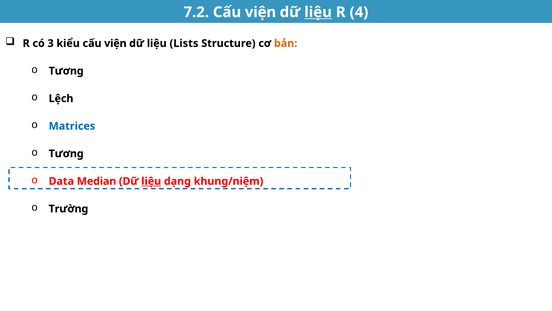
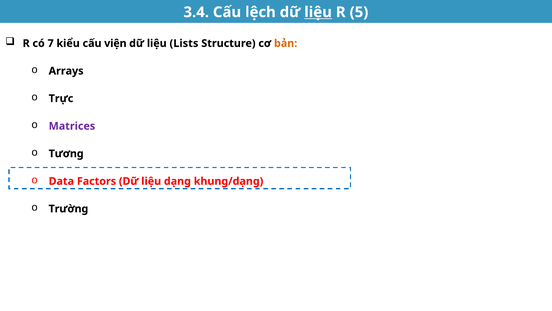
7.2: 7.2 -> 3.4 (196, 12)
viện: viện -> lệch (260, 12)
4: 4 -> 5 (359, 12)
3: 3 -> 7 (51, 43)
Tương: Tương -> Arrays (66, 71)
Lệch: Lệch -> Trực (61, 98)
Matrices colour: blue -> purple (72, 126)
Median: Median -> Factors (97, 181)
liệu underline: present -> none (151, 181)
khung/niệm: khung/niệm -> khung/dạng (229, 181)
